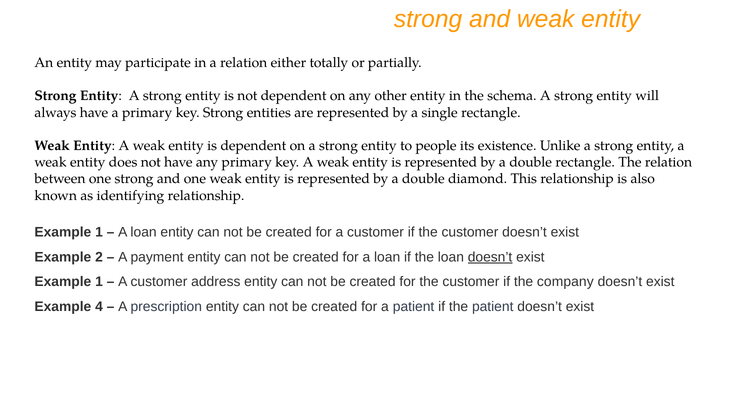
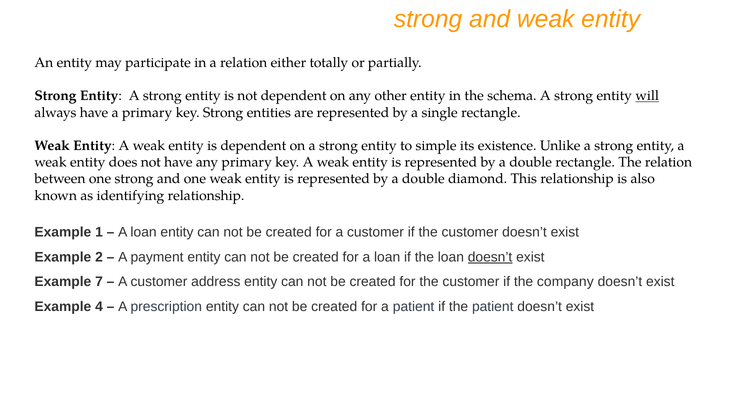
will underline: none -> present (647, 96)
people: people -> simple (436, 146)
1: 1 -> 7 (99, 282)
